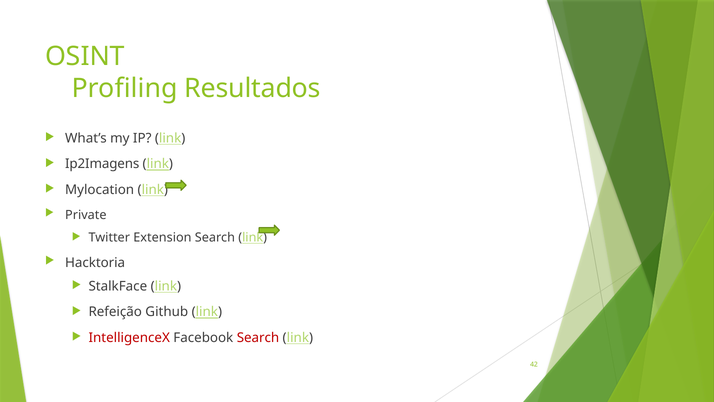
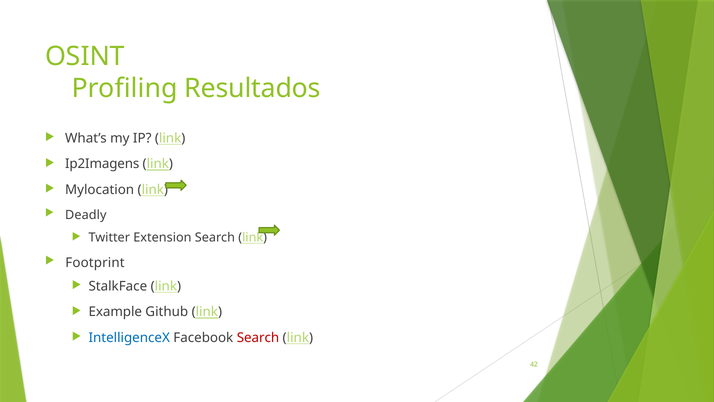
Private: Private -> Deadly (86, 215)
Hacktoria: Hacktoria -> Footprint (95, 263)
Refeição: Refeição -> Example (115, 312)
IntelligenceX colour: red -> blue (129, 337)
